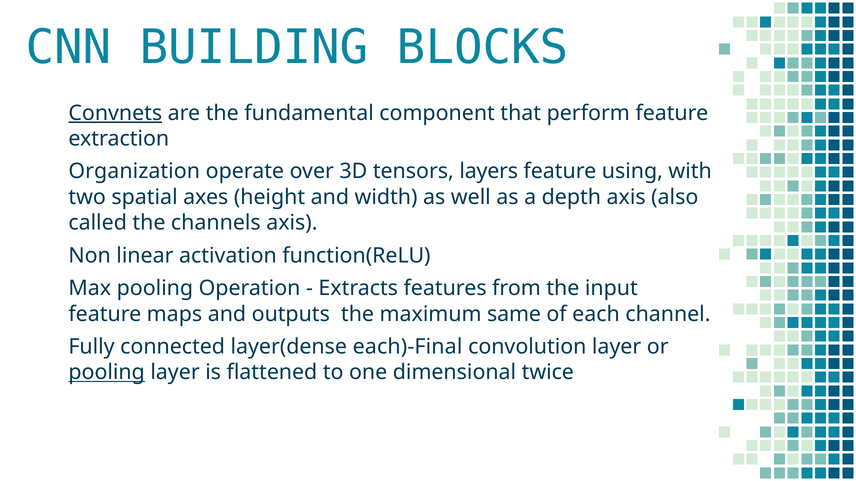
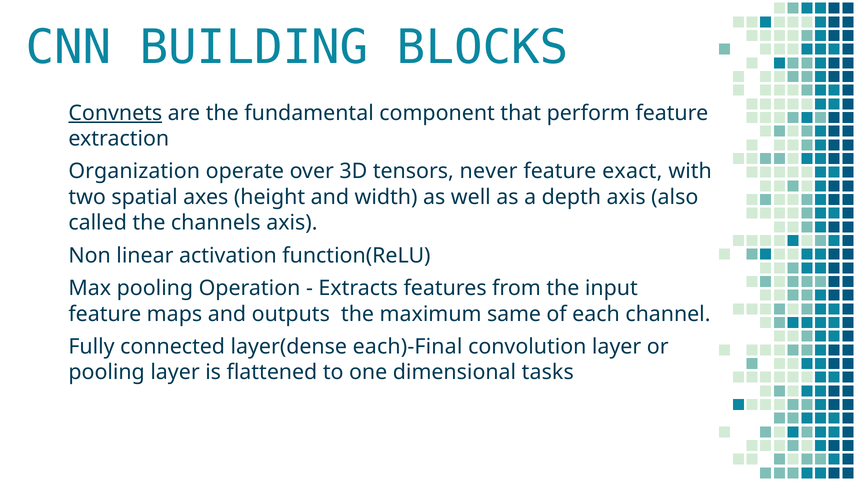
layers: layers -> never (489, 172)
using: using -> exact (632, 172)
pooling underline: present -> none (107, 373)
twice: twice -> tasks (548, 373)
